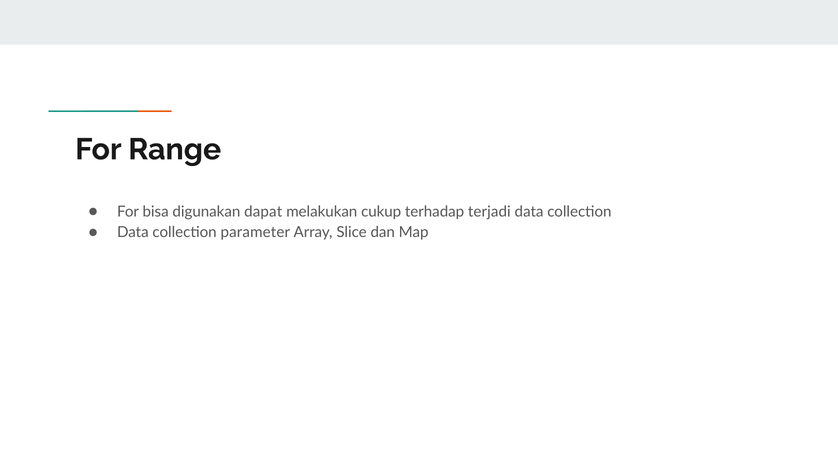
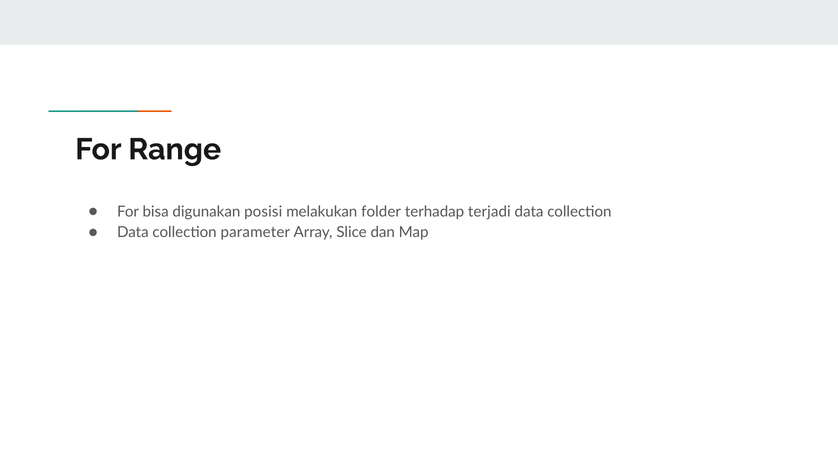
dapat: dapat -> posisi (263, 212)
cukup: cukup -> folder (381, 212)
